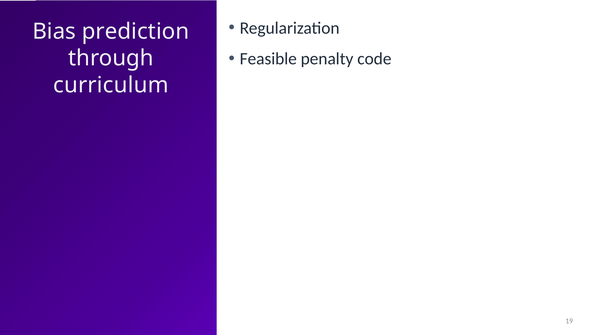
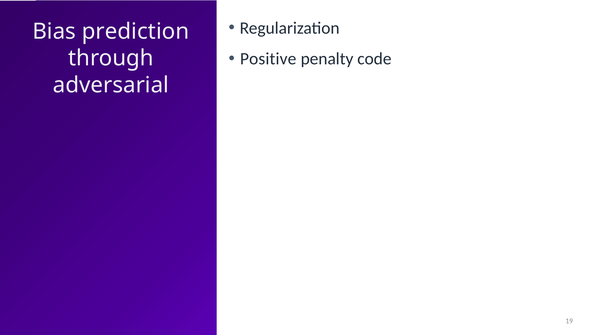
Feasible: Feasible -> Positive (268, 59)
curriculum: curriculum -> adversarial (111, 85)
